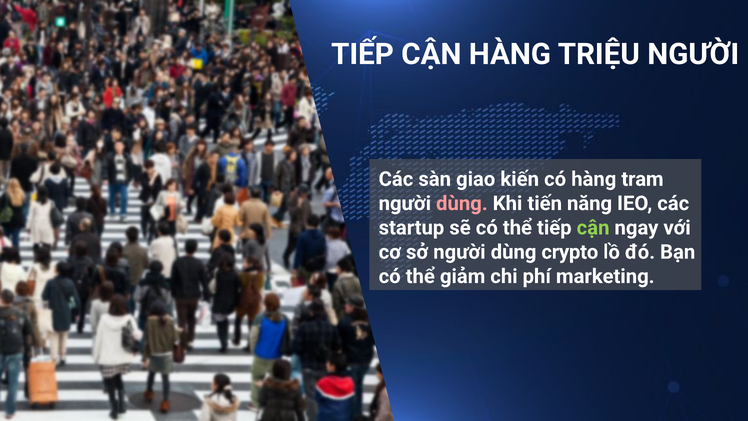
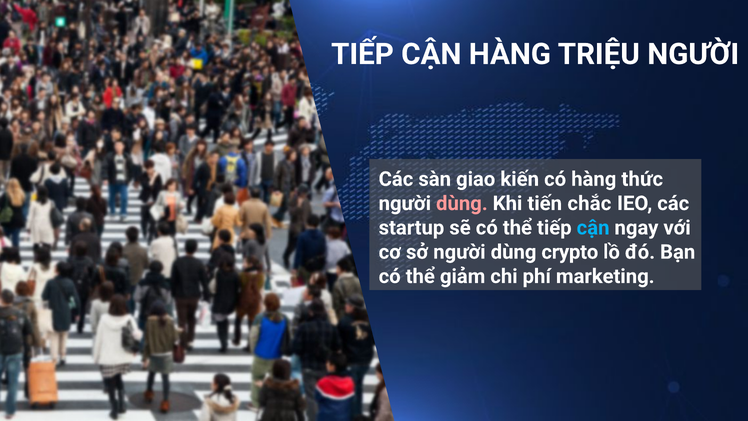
tram: tram -> thức (642, 179)
năng: năng -> chắc (589, 203)
cận colour: light green -> light blue (593, 228)
